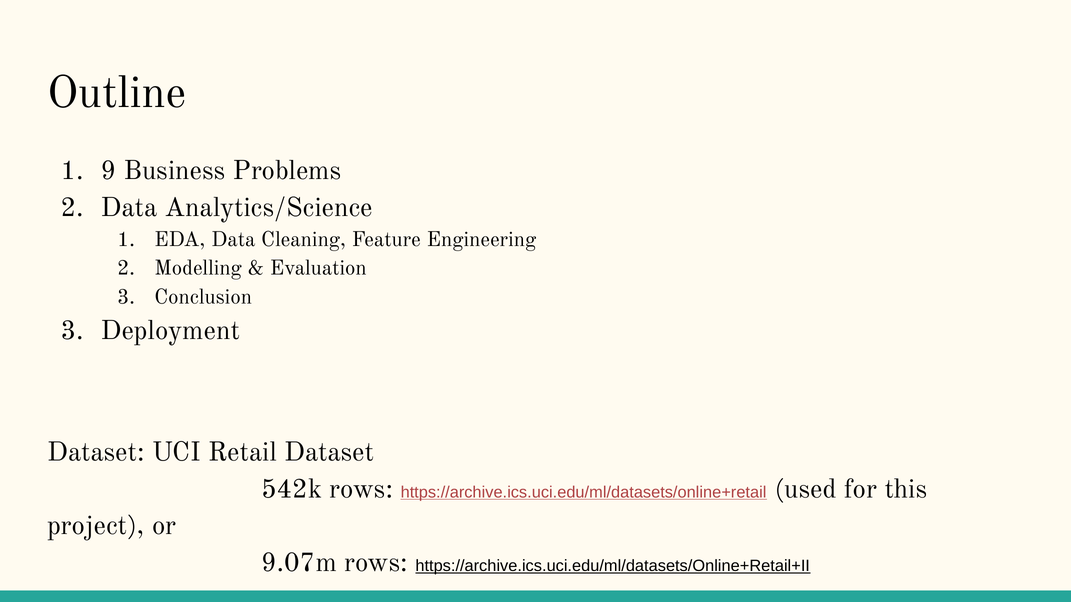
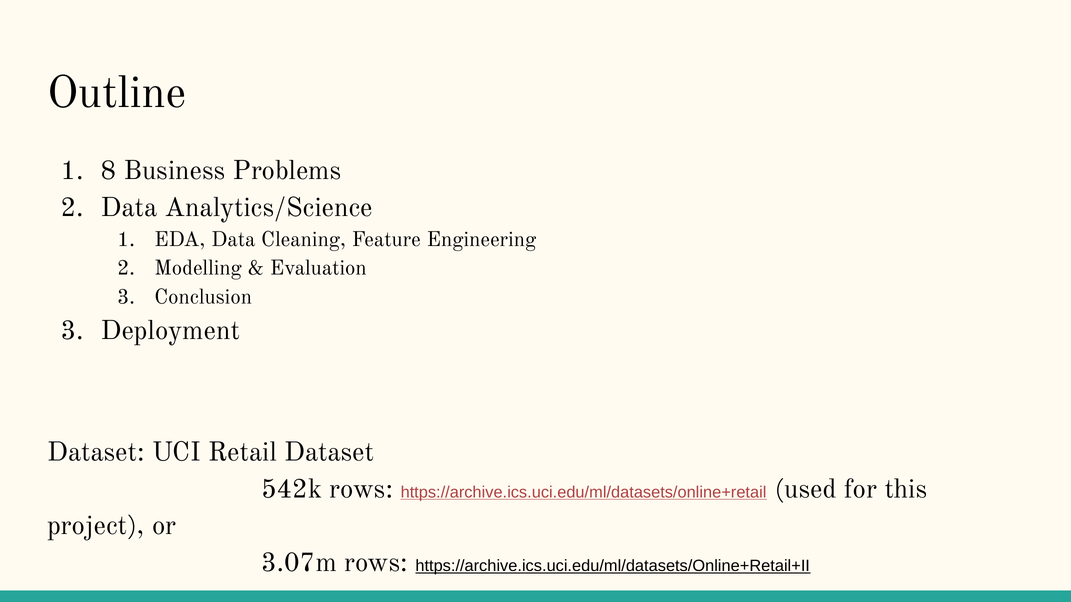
9: 9 -> 8 (109, 171)
9.07m: 9.07m -> 3.07m (299, 563)
